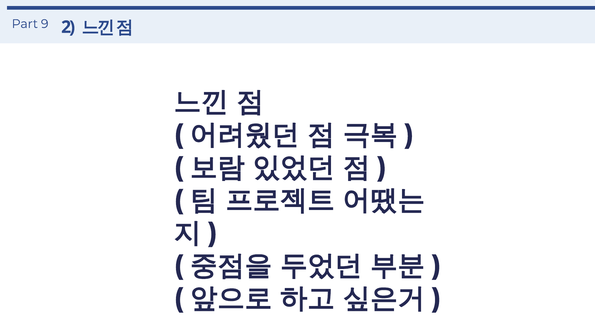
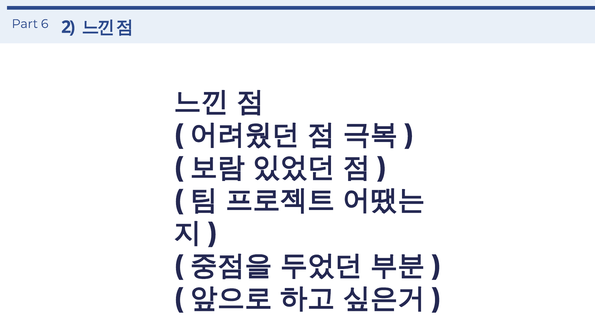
9: 9 -> 6 (45, 24)
